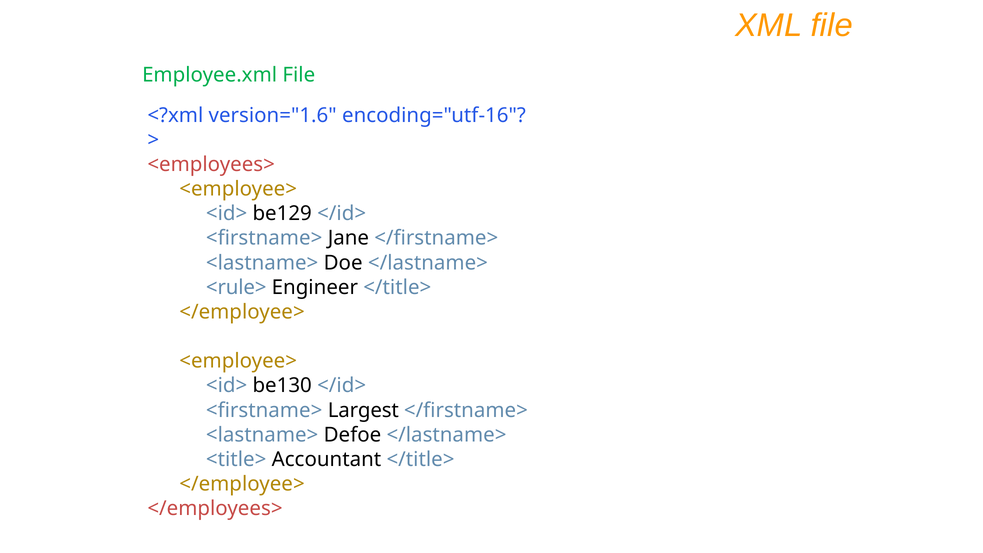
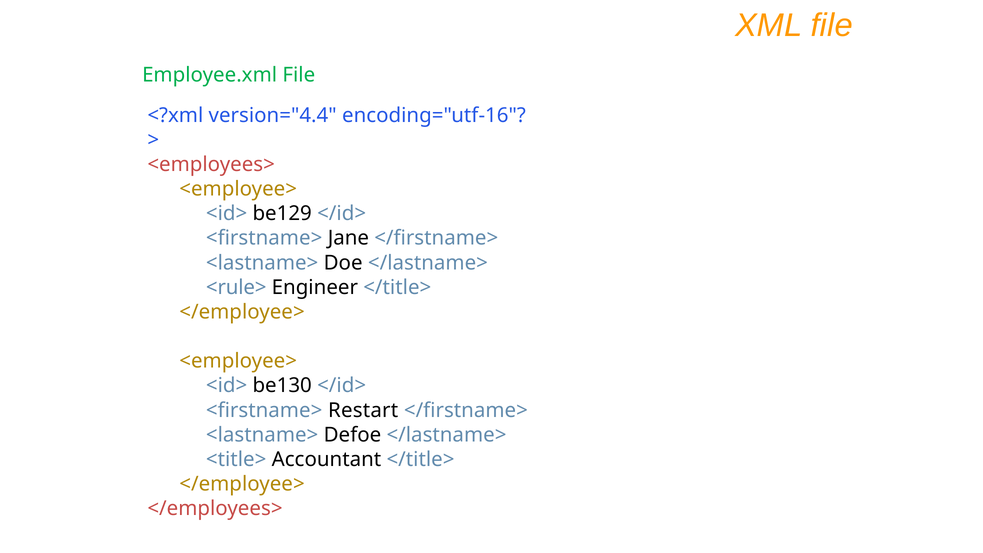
version="1.6: version="1.6 -> version="4.4 (273, 115)
Largest: Largest -> Restart (363, 410)
